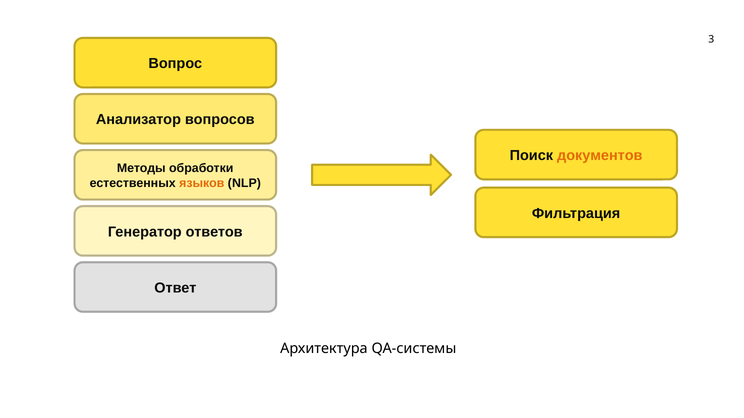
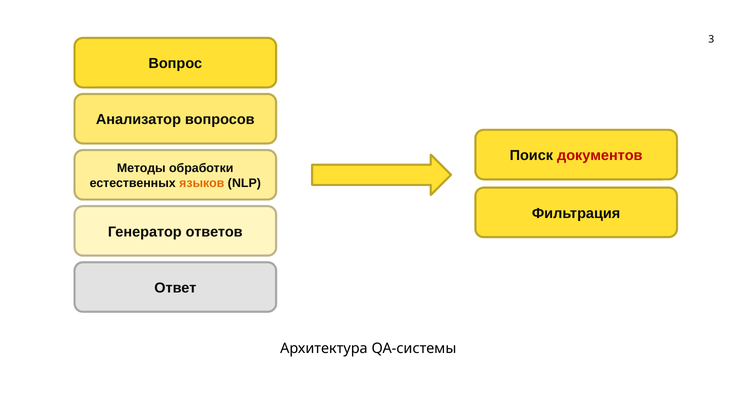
документов colour: orange -> red (600, 156)
